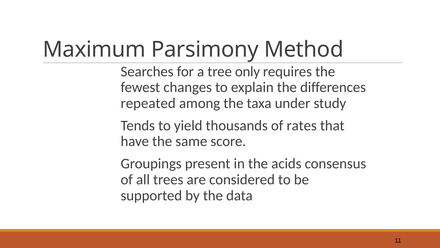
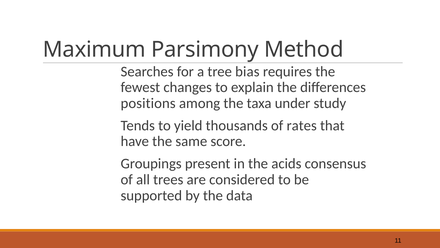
only: only -> bias (247, 71)
repeated: repeated -> positions (148, 103)
